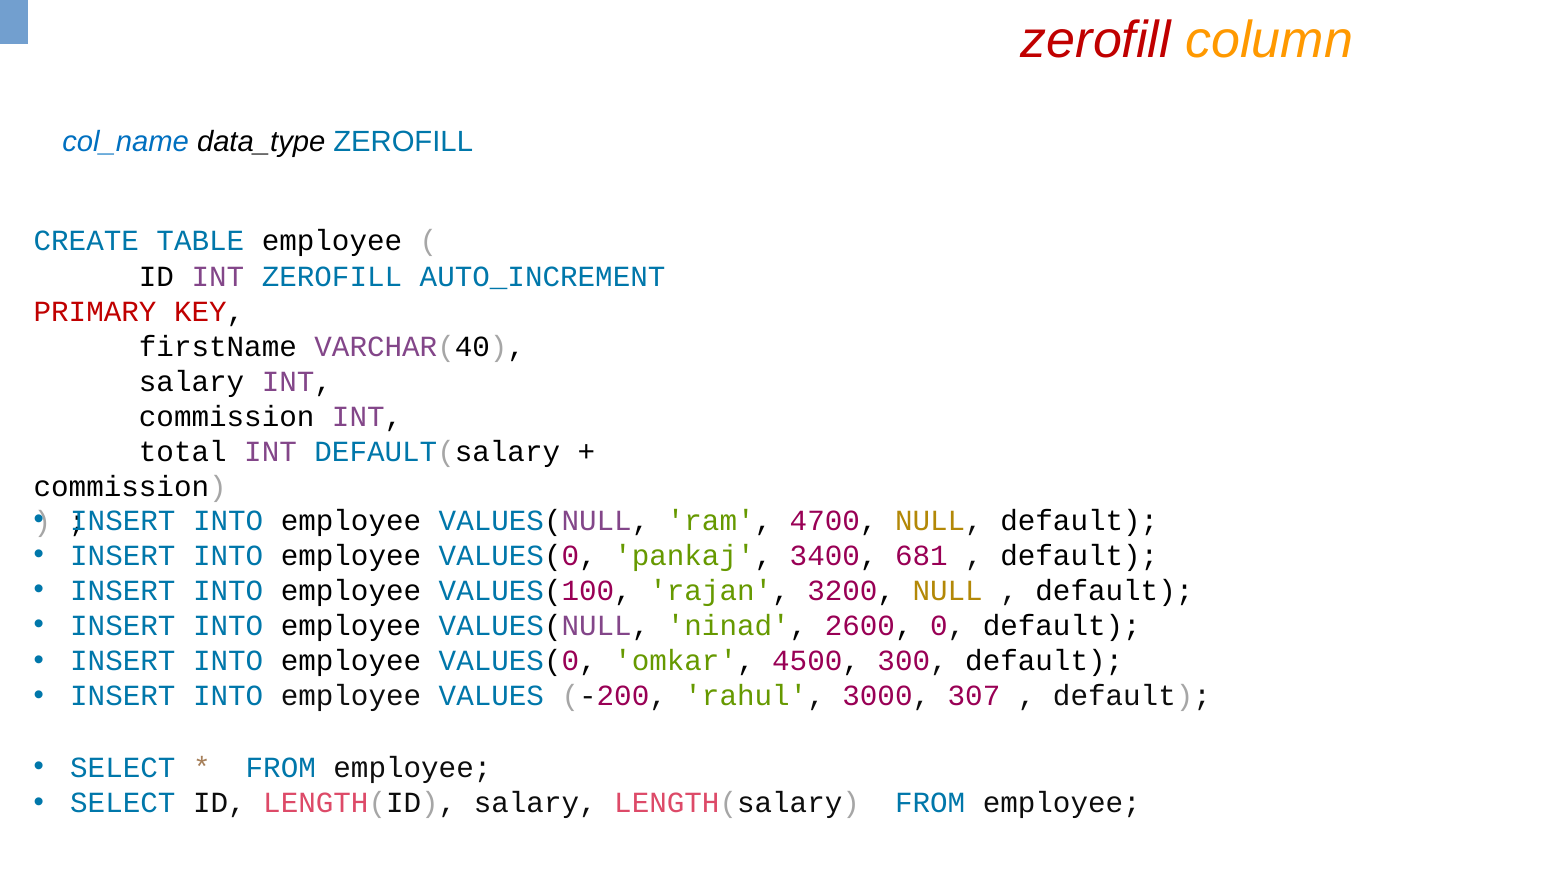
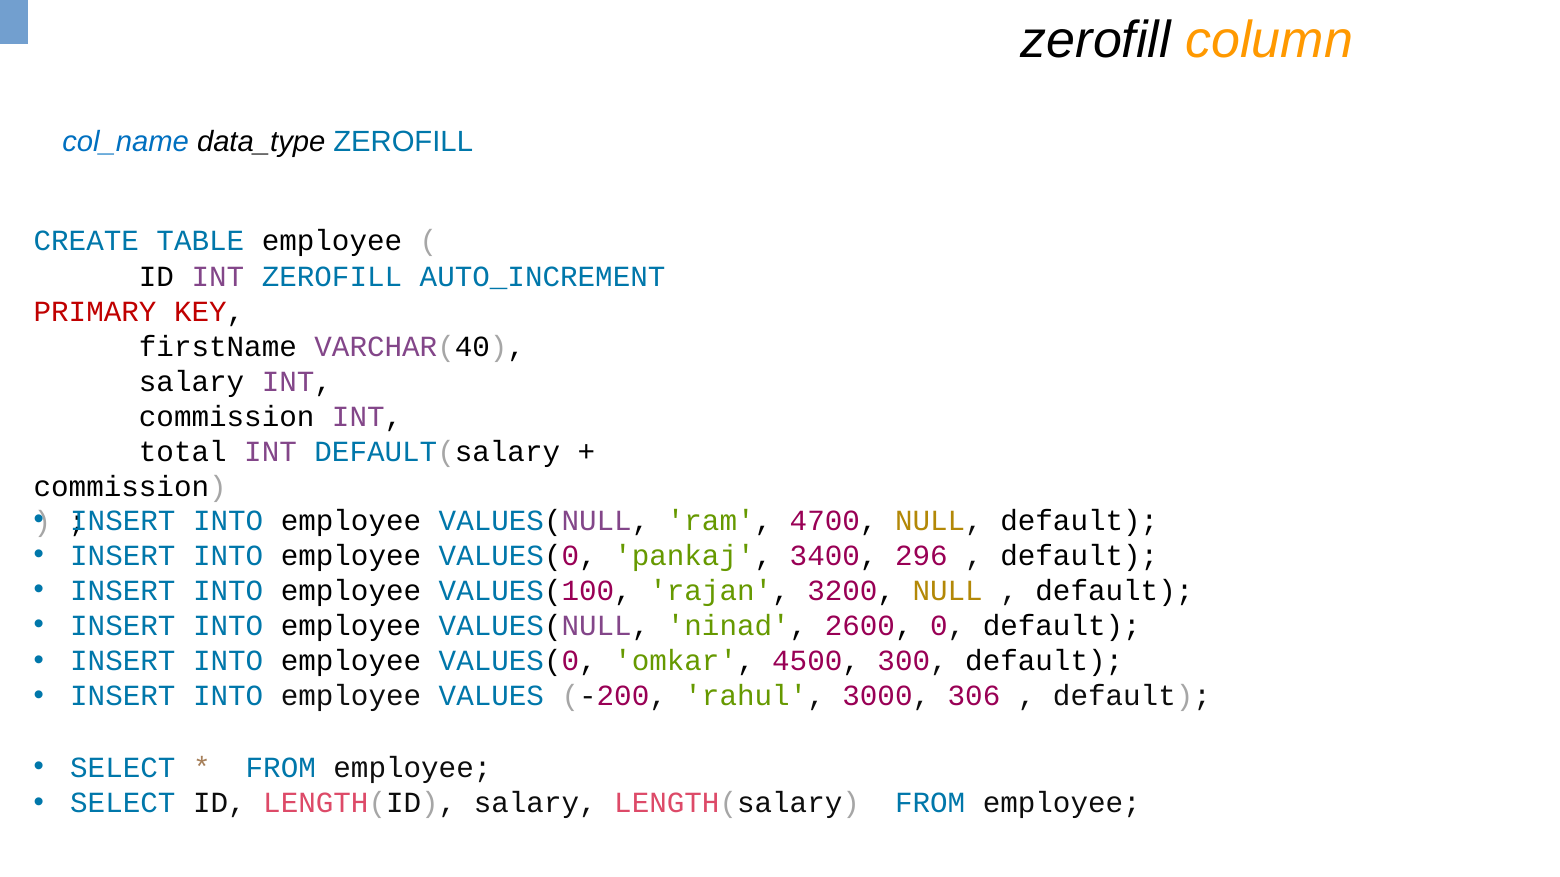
zerofill colour: red -> black (1096, 41)
681: 681 -> 296 (921, 556)
307: 307 -> 306 (974, 696)
